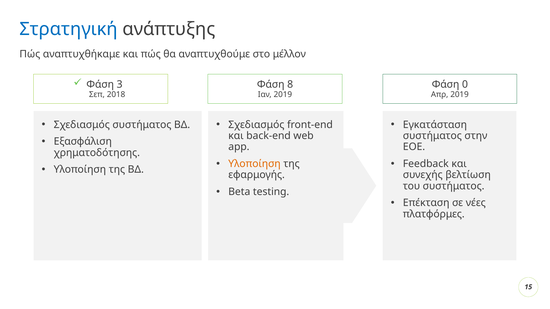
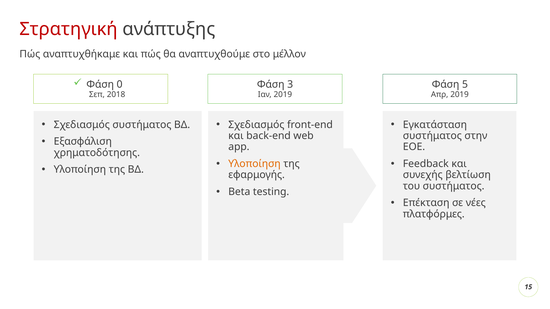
Στρατηγική colour: blue -> red (69, 29)
3: 3 -> 0 (120, 85)
8: 8 -> 3 (290, 85)
0: 0 -> 5 (465, 85)
